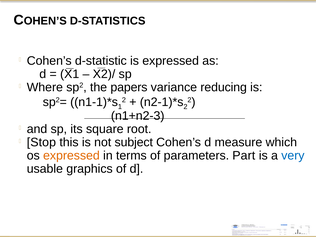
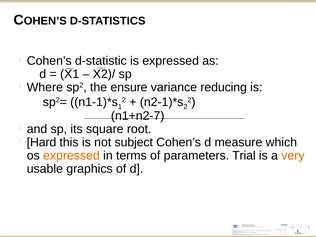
papers: papers -> ensure (129, 87)
n1+n2-3: n1+n2-3 -> n1+n2-7 (138, 116)
Stop: Stop -> Hard (42, 142)
Part: Part -> Trial (244, 156)
very colour: blue -> orange (293, 156)
